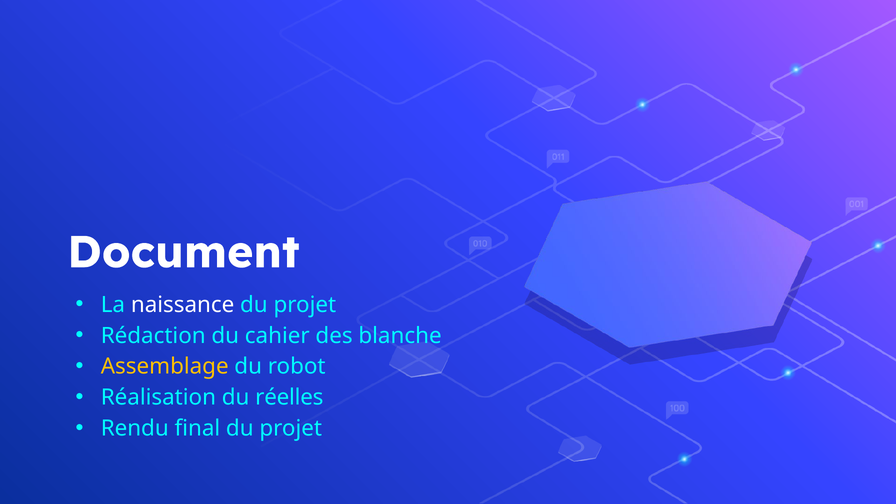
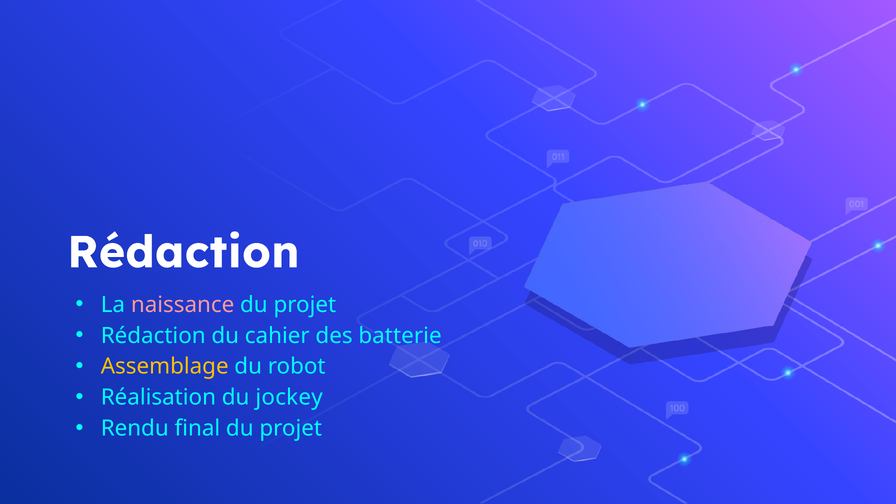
Document: Document -> Rédaction (183, 252)
naissance colour: white -> pink (183, 305)
blanche: blanche -> batterie (400, 336)
réelles: réelles -> jockey (289, 397)
